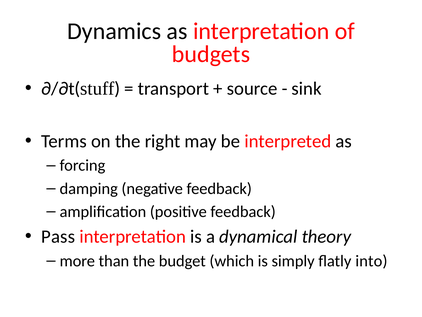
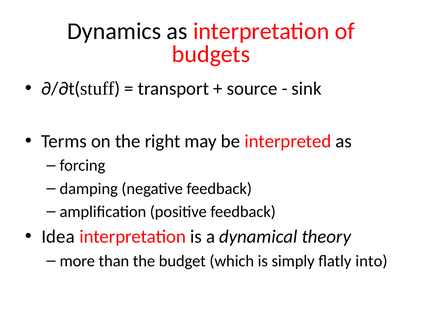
Pass: Pass -> Idea (58, 236)
